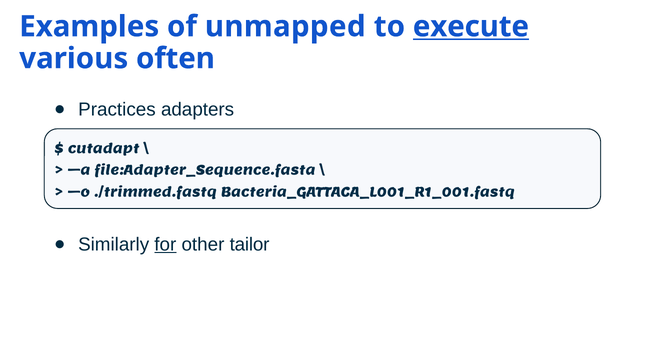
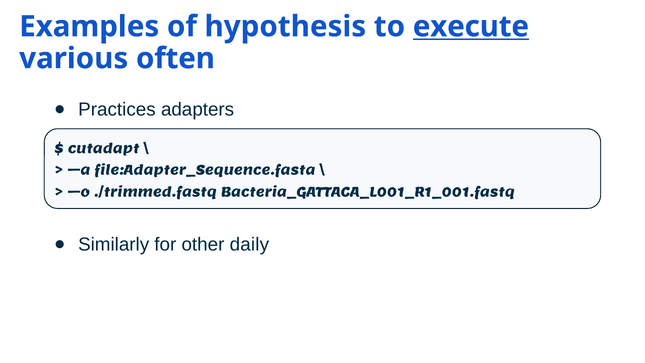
unmapped: unmapped -> hypothesis (285, 27)
for underline: present -> none (165, 244)
tailor: tailor -> daily (249, 244)
